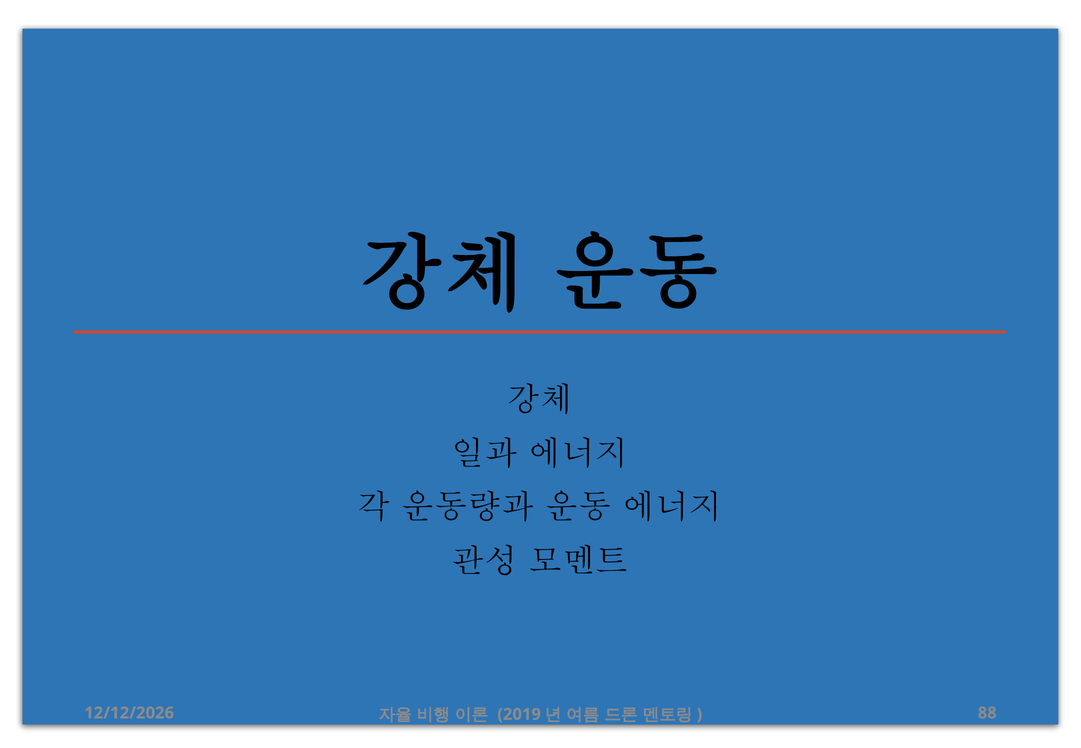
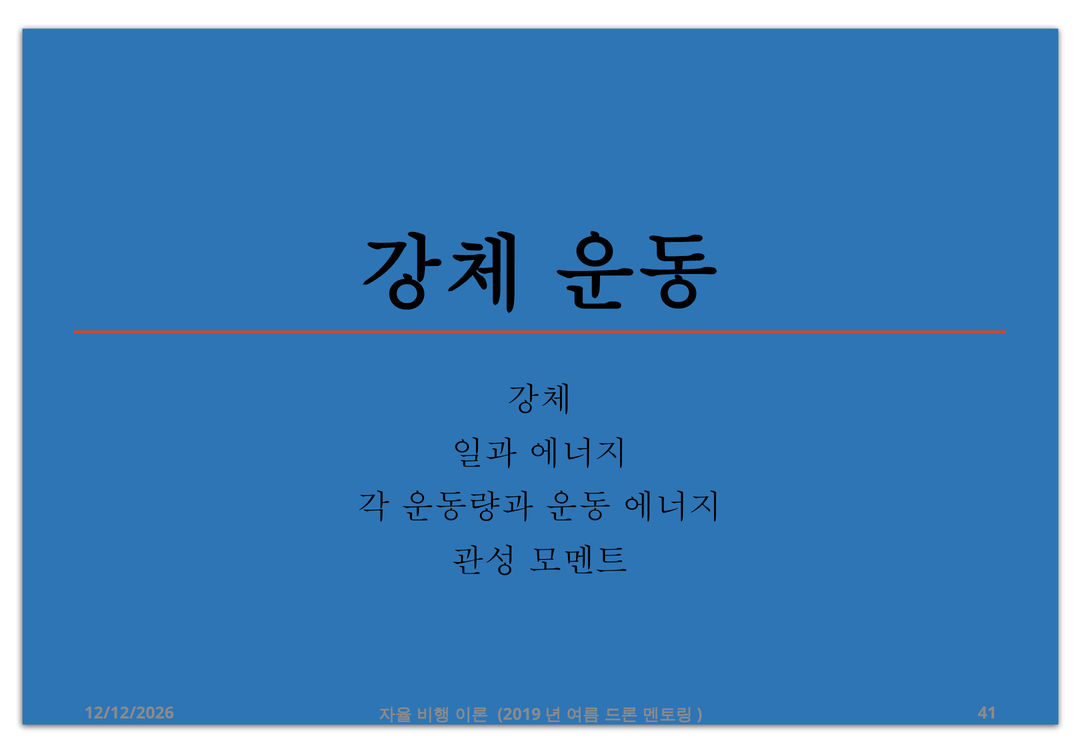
88: 88 -> 41 (987, 713)
